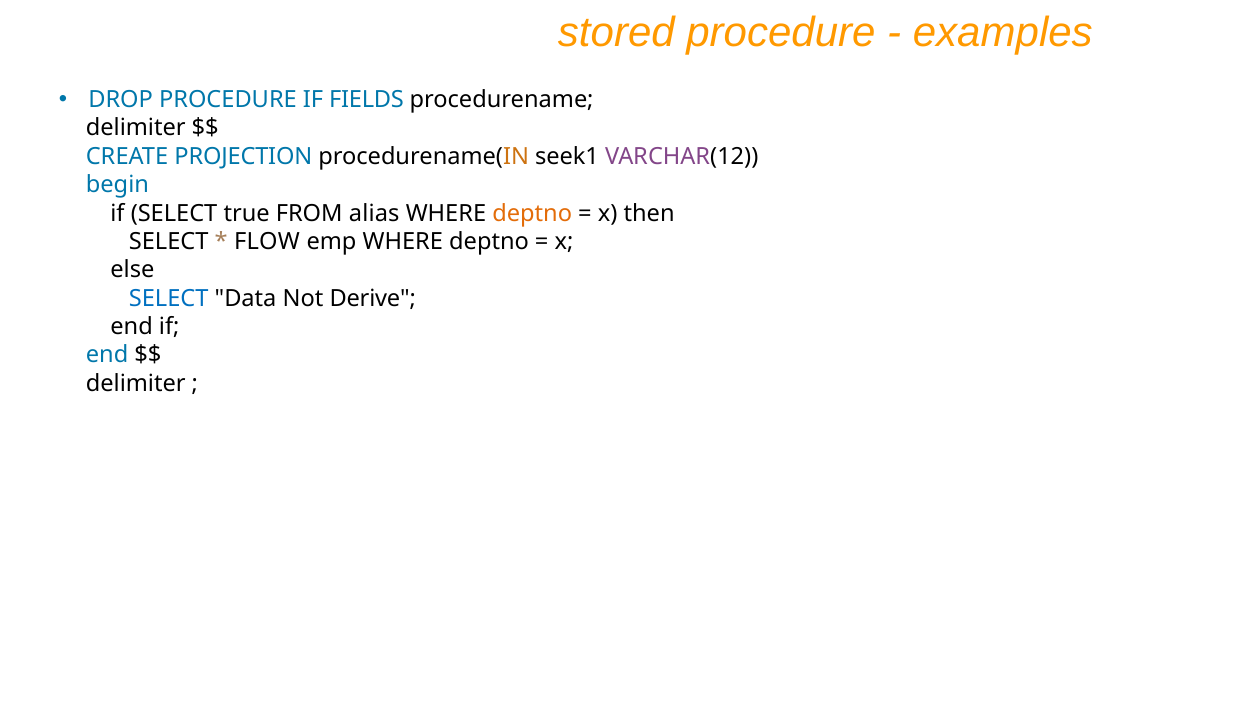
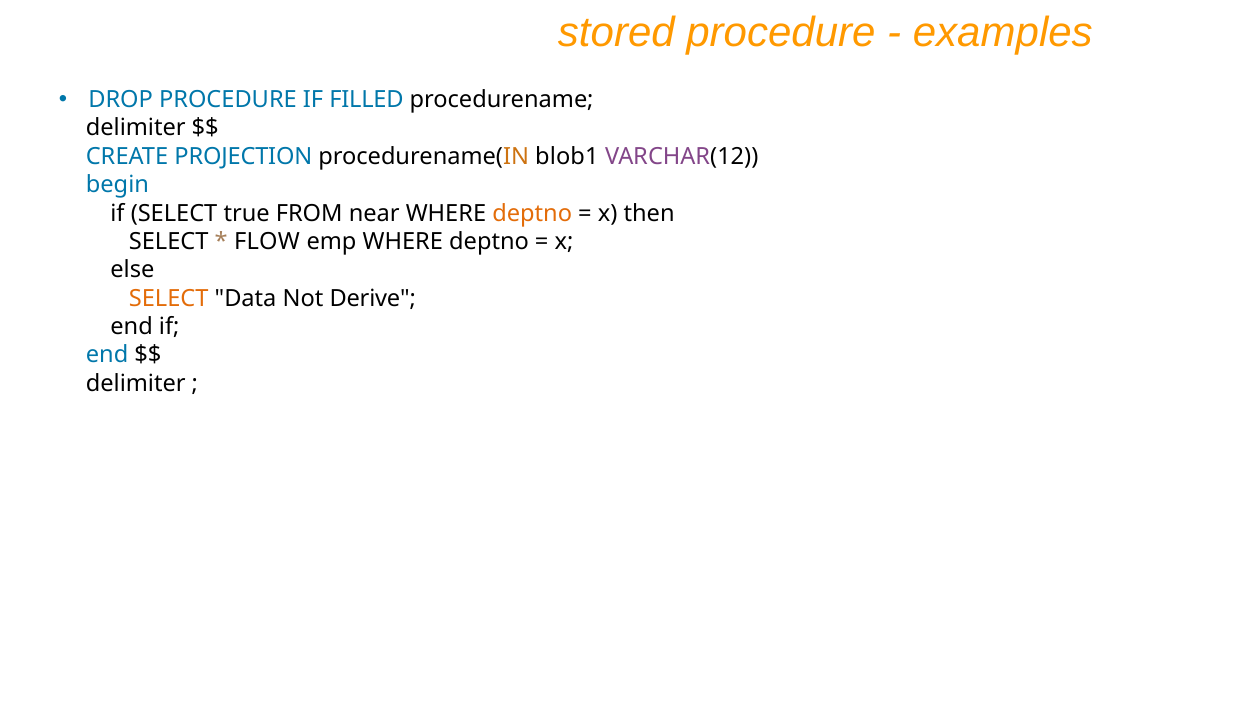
FIELDS: FIELDS -> FILLED (366, 100)
seek1: seek1 -> blob1 (567, 156)
alias: alias -> near (374, 213)
SELECT colour: blue -> orange (169, 298)
